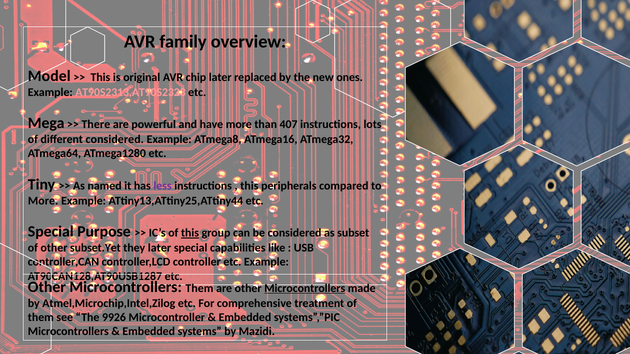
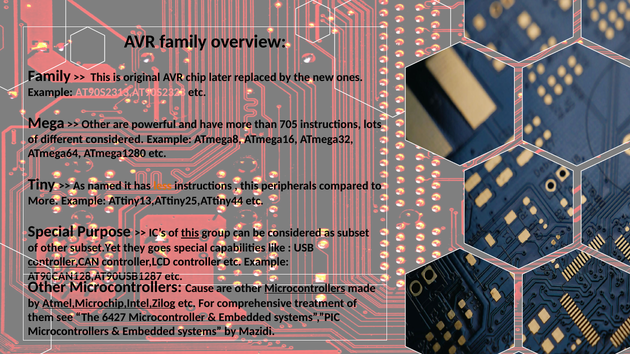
Model: Model -> Family (49, 76)
There: There -> Other (96, 125)
407: 407 -> 705 (289, 125)
less colour: purple -> orange (163, 186)
they later: later -> goes (159, 248)
controller,CAN underline: none -> present (64, 262)
Microcontrollers Them: Them -> Cause (200, 289)
Atmel,Microchip,Intel,Zilog underline: none -> present (109, 303)
9926: 9926 -> 6427 (114, 318)
